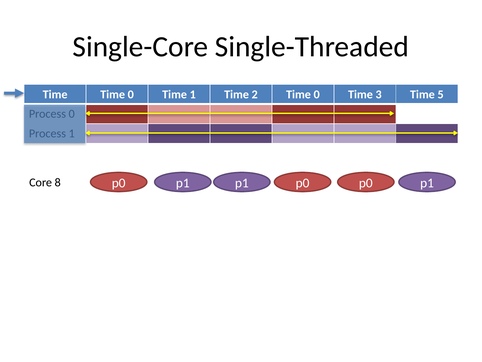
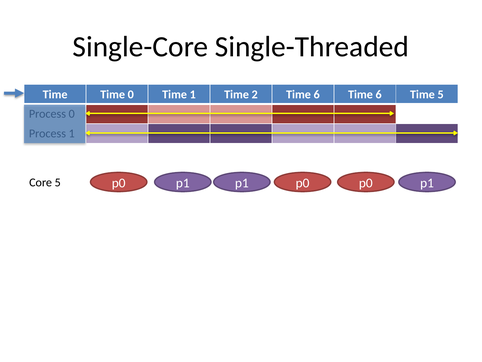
2 Time 0: 0 -> 6 (317, 94)
3: 3 -> 6 (379, 94)
Core 8: 8 -> 5 (58, 182)
